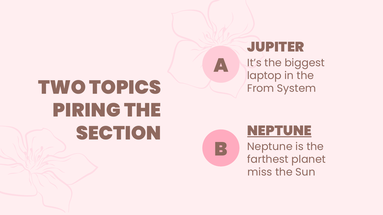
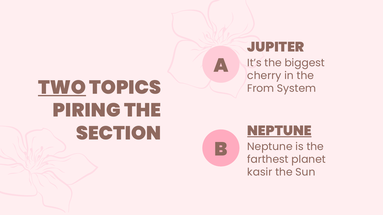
laptop: laptop -> cherry (264, 76)
TWO underline: none -> present (62, 88)
miss: miss -> kasir (260, 172)
